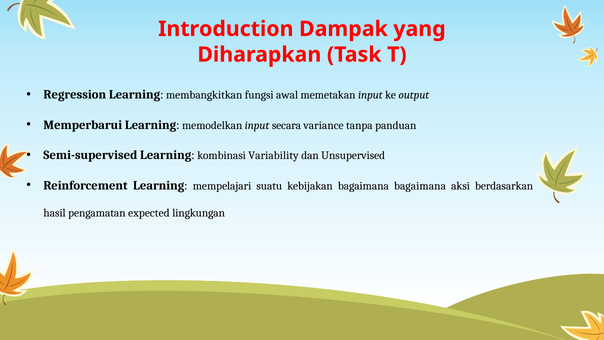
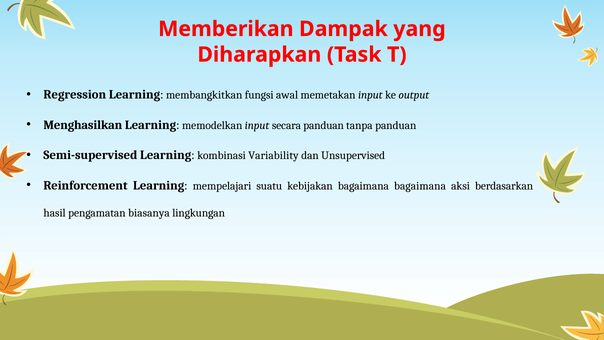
Introduction: Introduction -> Memberikan (226, 29)
Memperbarui: Memperbarui -> Menghasilkan (83, 125)
secara variance: variance -> panduan (324, 125)
expected: expected -> biasanya (149, 213)
